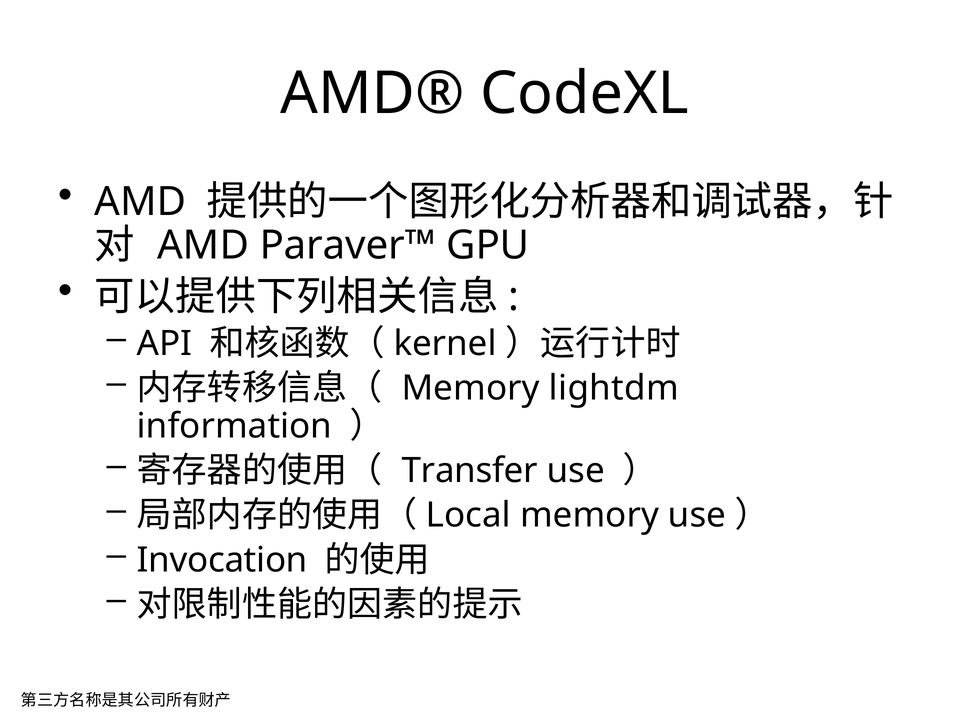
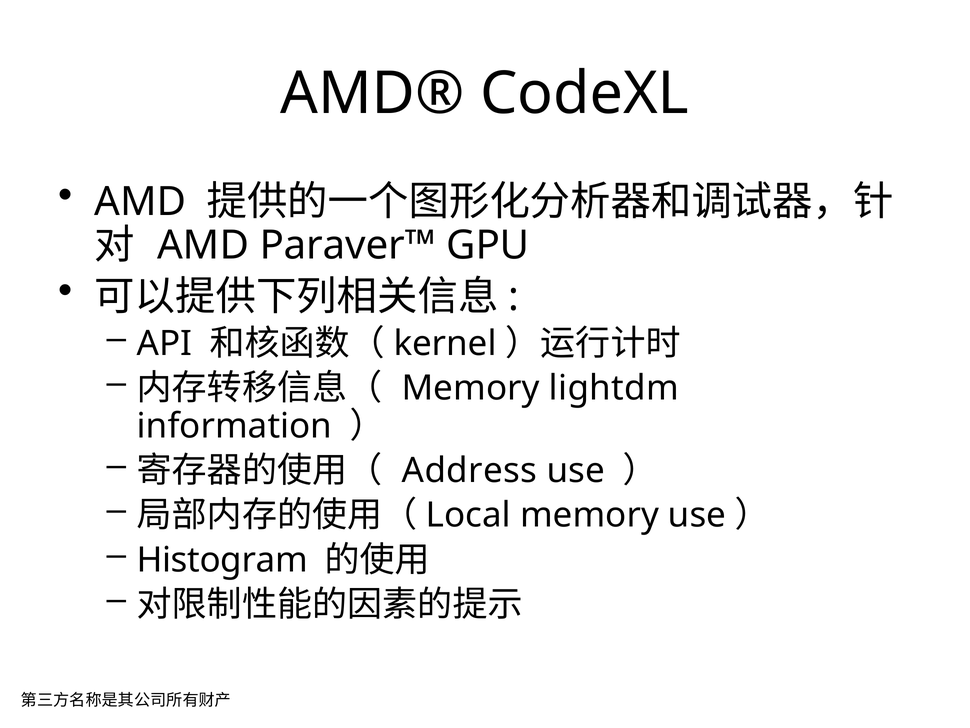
Transfer: Transfer -> Address (469, 470)
Invocation: Invocation -> Histogram (222, 560)
